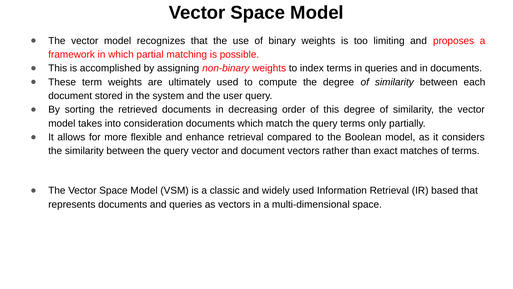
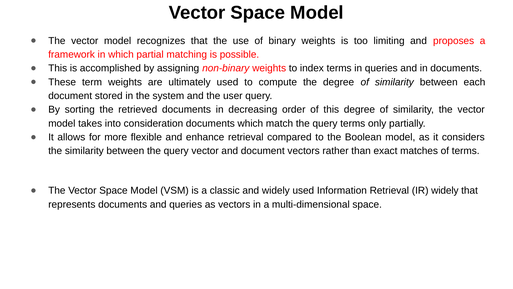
IR based: based -> widely (445, 190)
